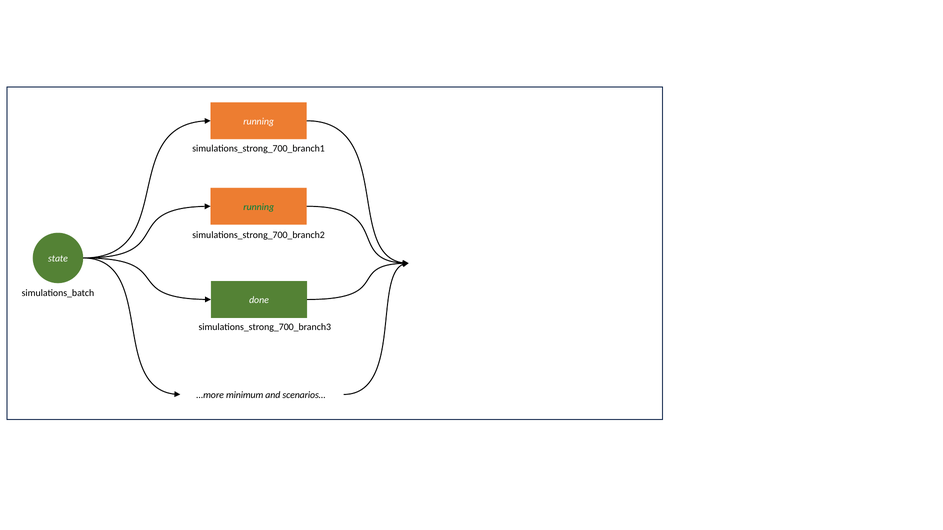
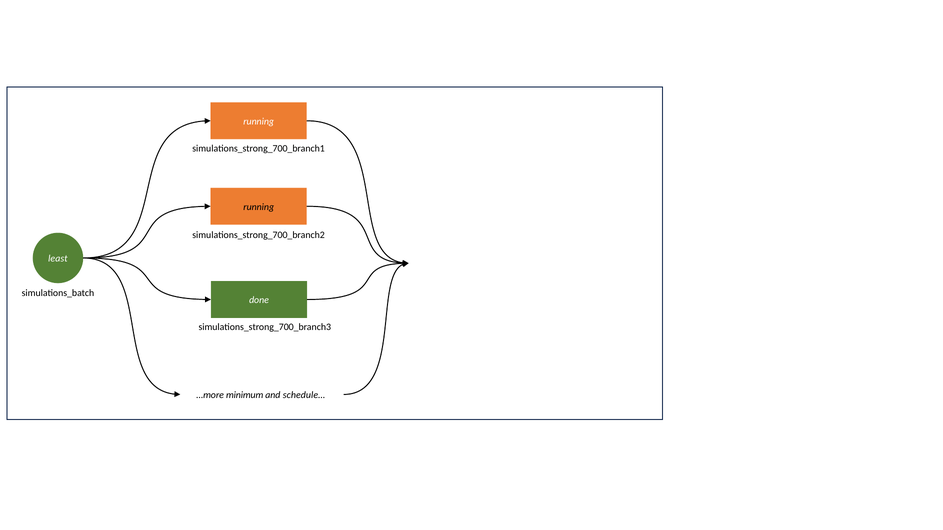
running colour: green -> black (259, 207)
state: state -> least (58, 259)
scenarios…: scenarios… -> schedule… (304, 395)
